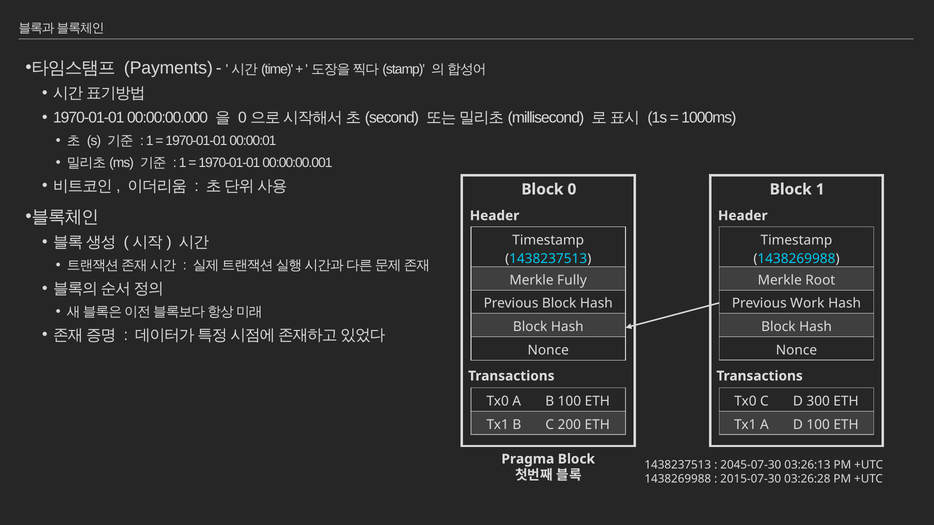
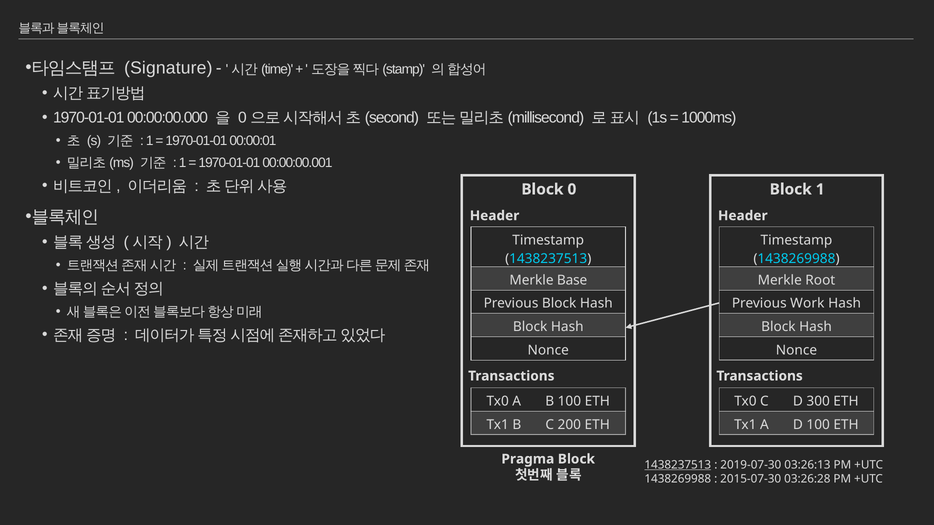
Payments: Payments -> Signature (168, 68)
Fully: Fully -> Base (572, 280)
1438237513 underline: none -> present (678, 465)
2045-07-30: 2045-07-30 -> 2019-07-30 (751, 465)
